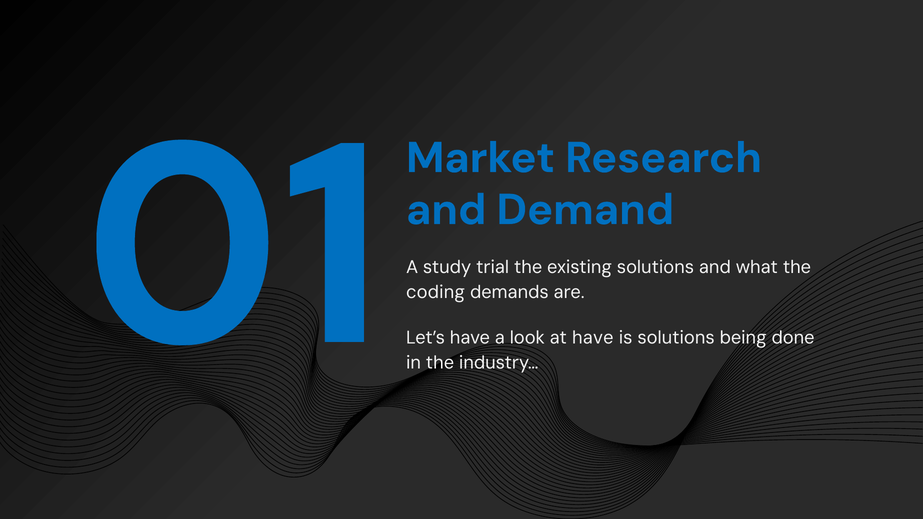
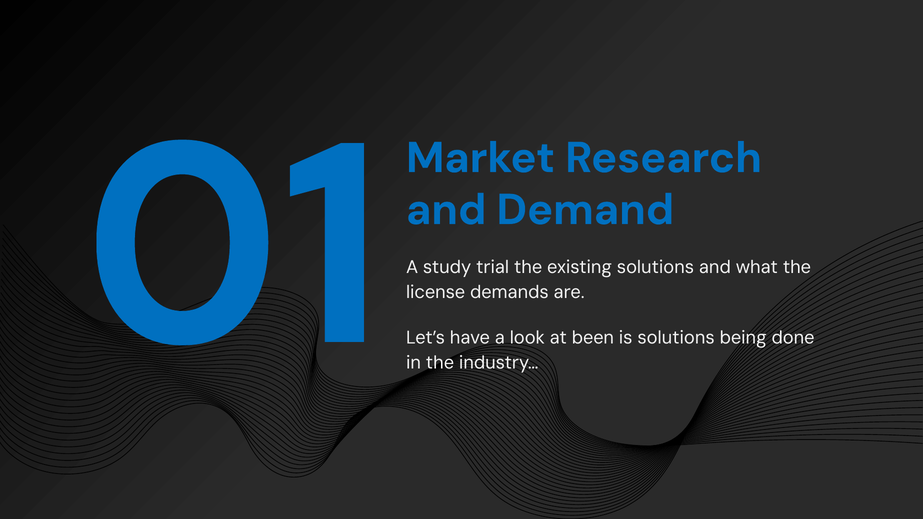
coding: coding -> license (436, 292)
at have: have -> been (593, 338)
